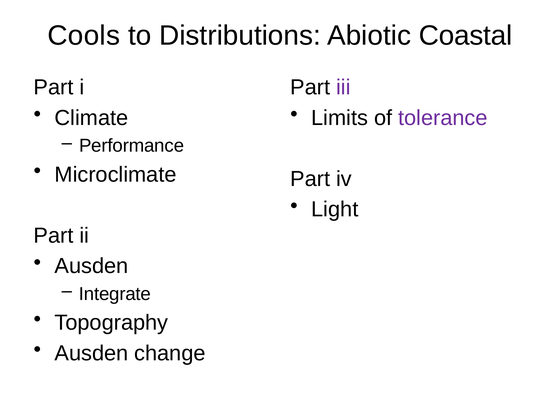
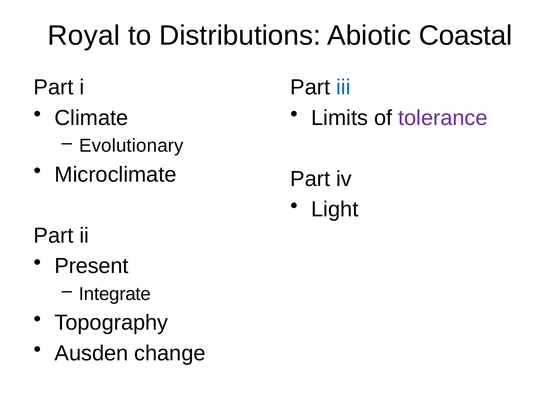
Cools: Cools -> Royal (84, 36)
iii colour: purple -> blue (343, 87)
Performance: Performance -> Evolutionary (131, 146)
Ausden: Ausden -> Present (92, 266)
